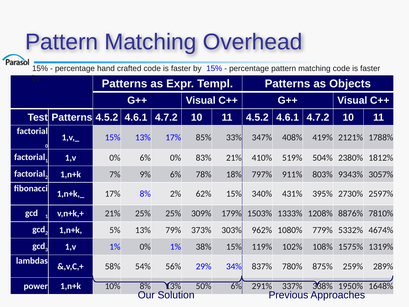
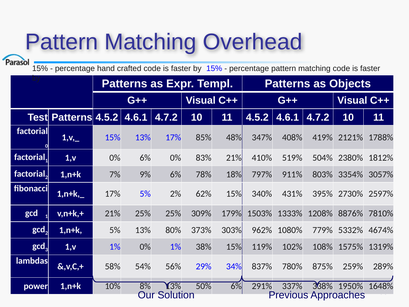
33%: 33% -> 48% (234, 137)
9343%: 9343% -> 3354% (351, 174)
17% 8%: 8% -> 5% (145, 194)
79%: 79% -> 80% (173, 230)
